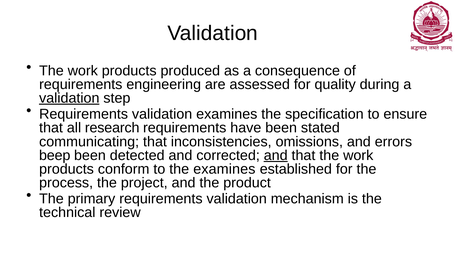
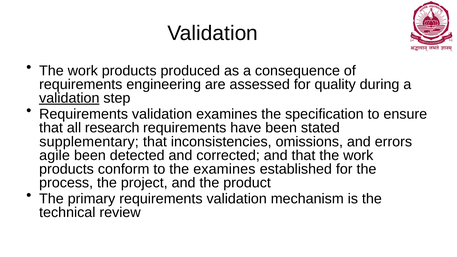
communicating: communicating -> supplementary (89, 142)
beep: beep -> agile (55, 155)
and underline: present -> none (276, 155)
